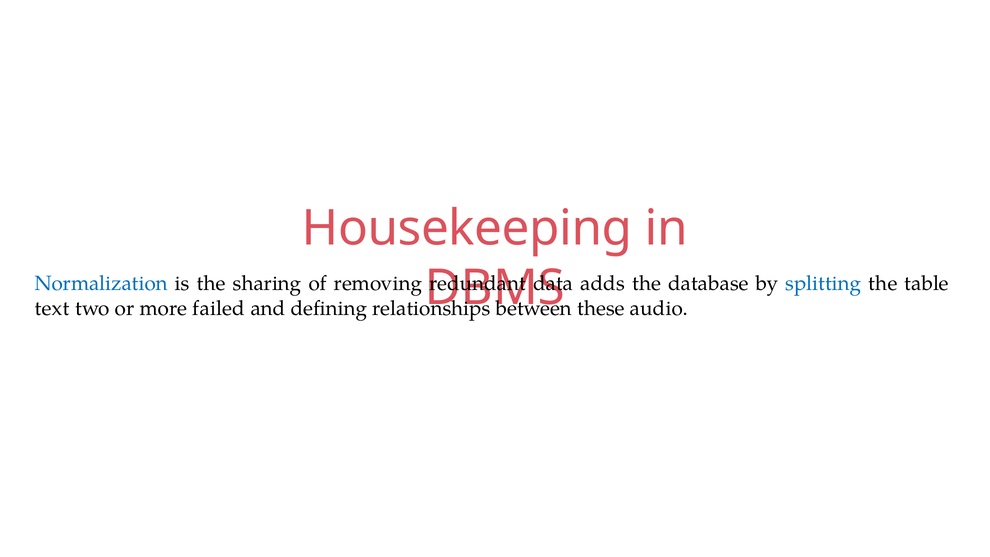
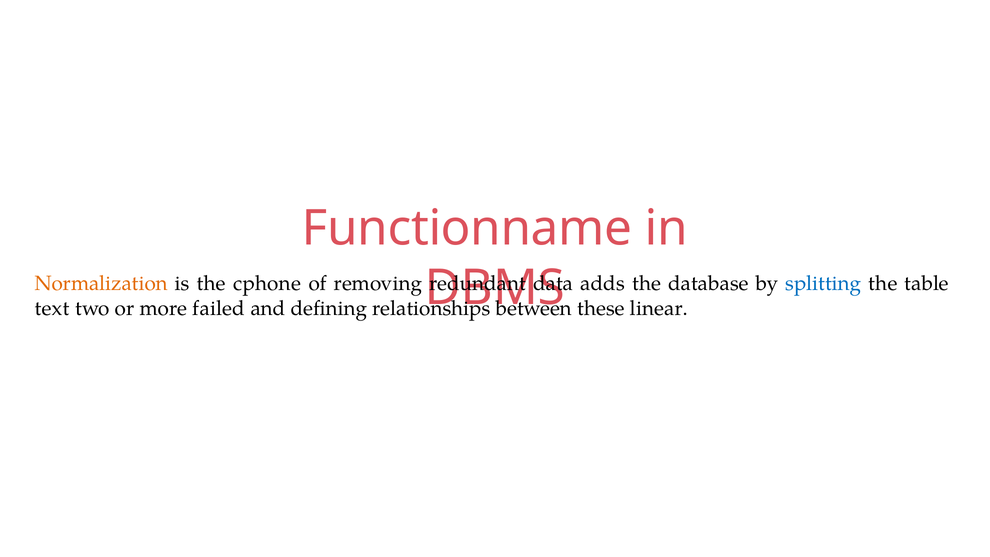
Housekeeping: Housekeeping -> Functionname (467, 229)
Normalization colour: blue -> orange (101, 284)
sharing: sharing -> cphone (267, 284)
audio: audio -> linear (659, 308)
